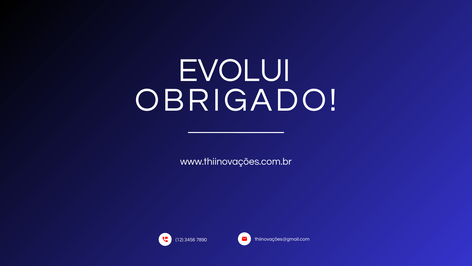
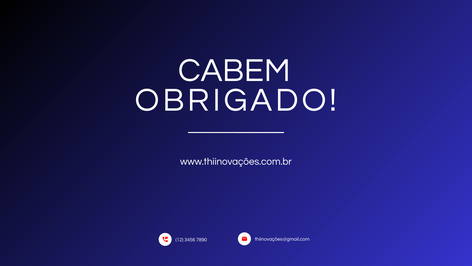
EVOLUI: EVOLUI -> CABEM (234, 70)
